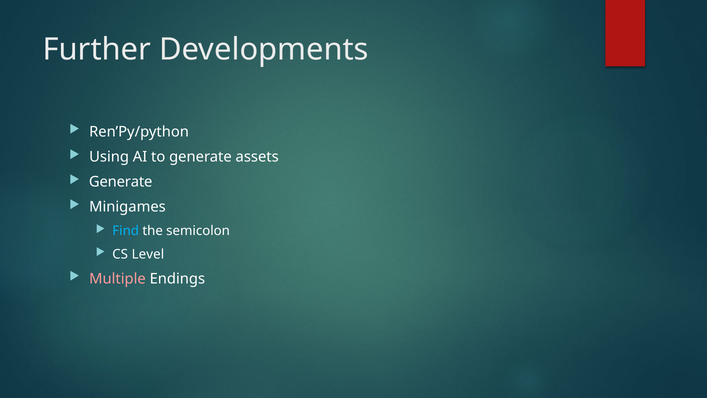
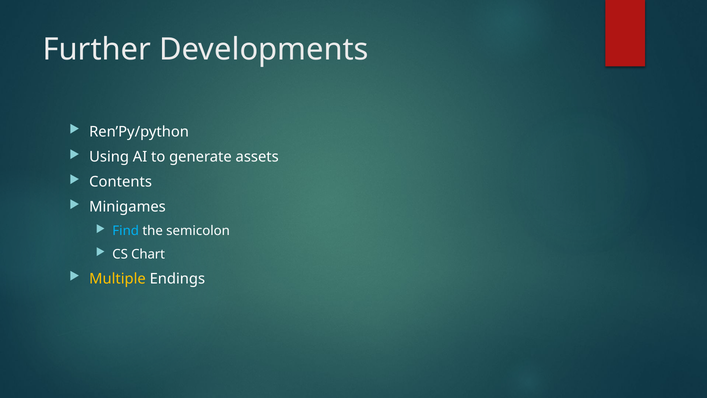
Generate: Generate -> Contents (121, 182)
Level: Level -> Chart (148, 254)
Multiple colour: pink -> yellow (117, 278)
